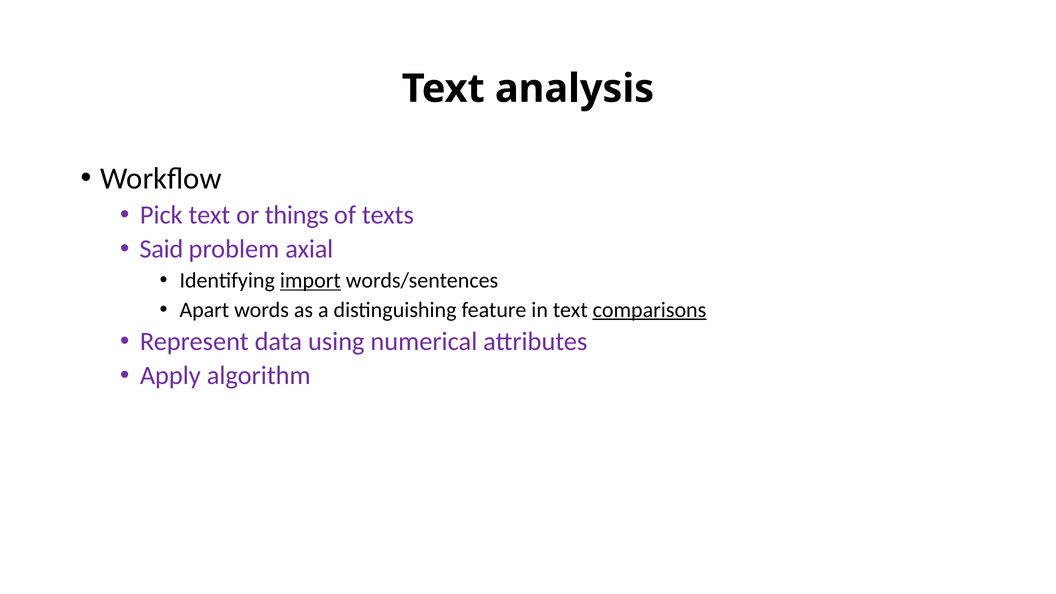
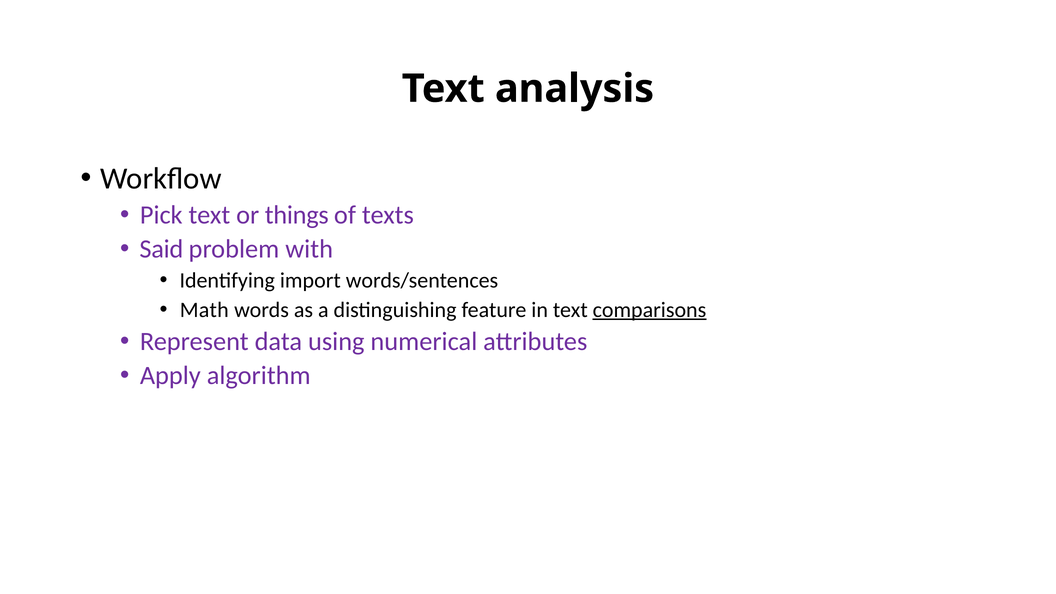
axial: axial -> with (309, 249)
import underline: present -> none (310, 281)
Apart: Apart -> Math (204, 310)
